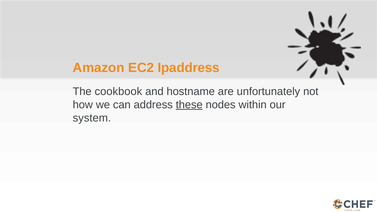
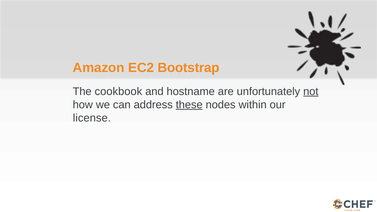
Ipaddress: Ipaddress -> Bootstrap (189, 68)
not underline: none -> present (311, 92)
system: system -> license (92, 118)
